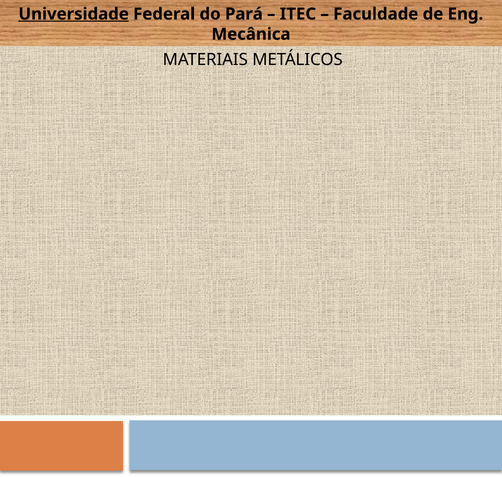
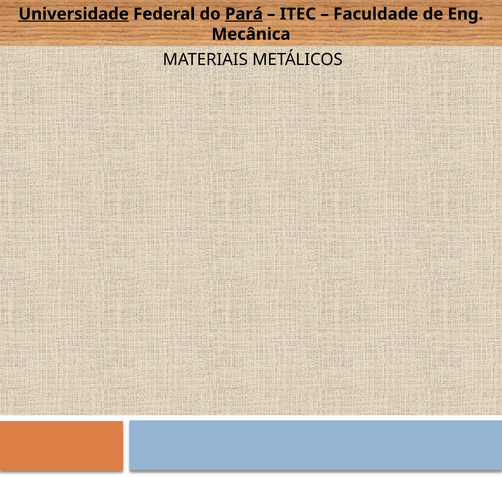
Pará underline: none -> present (244, 14)
